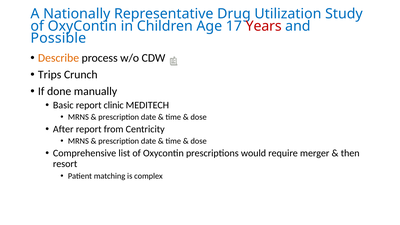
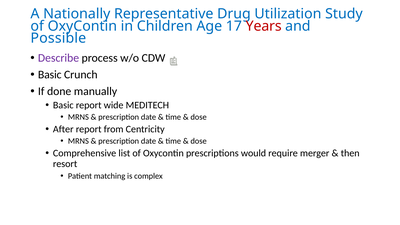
Describe colour: orange -> purple (59, 58)
Trips: Trips -> Basic (50, 75)
clinic: clinic -> wide (114, 105)
